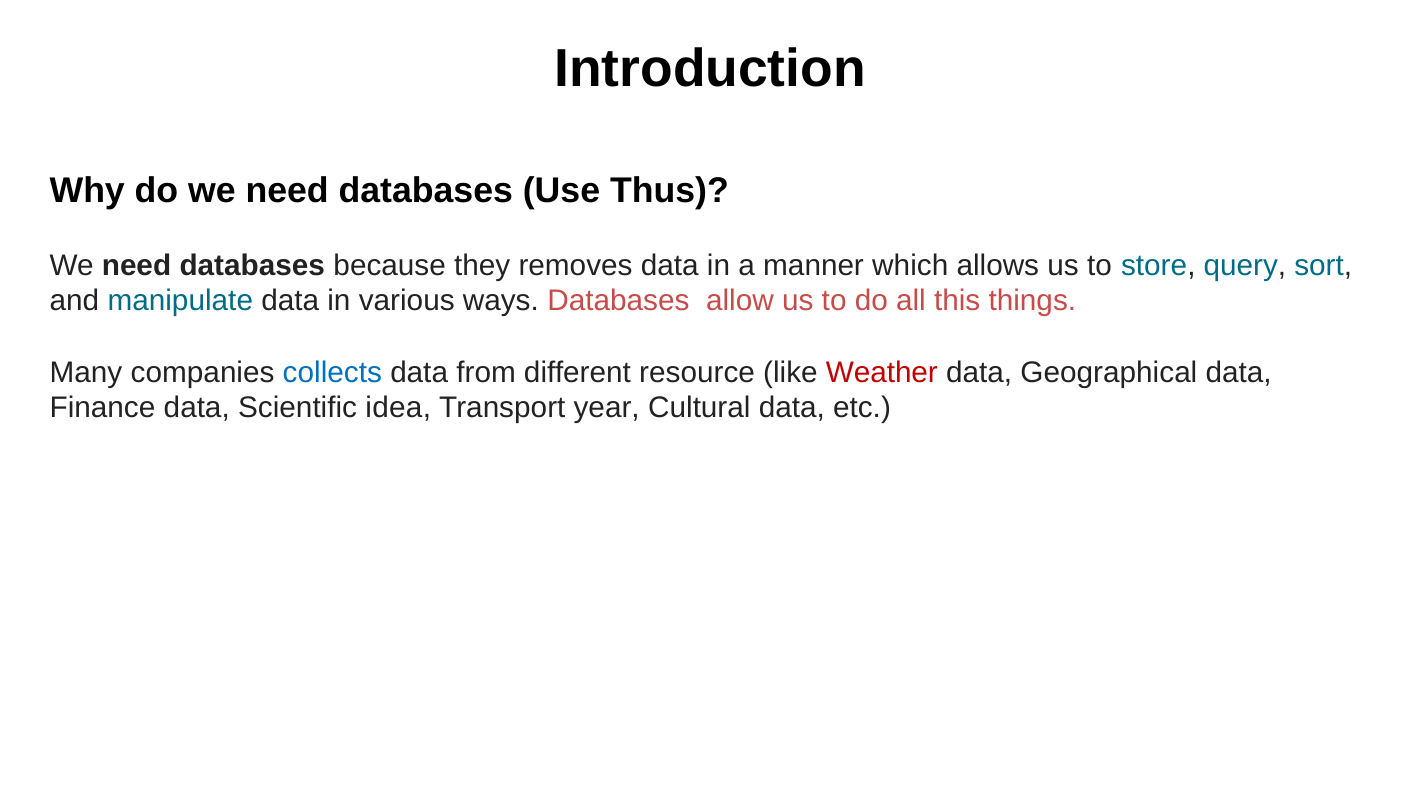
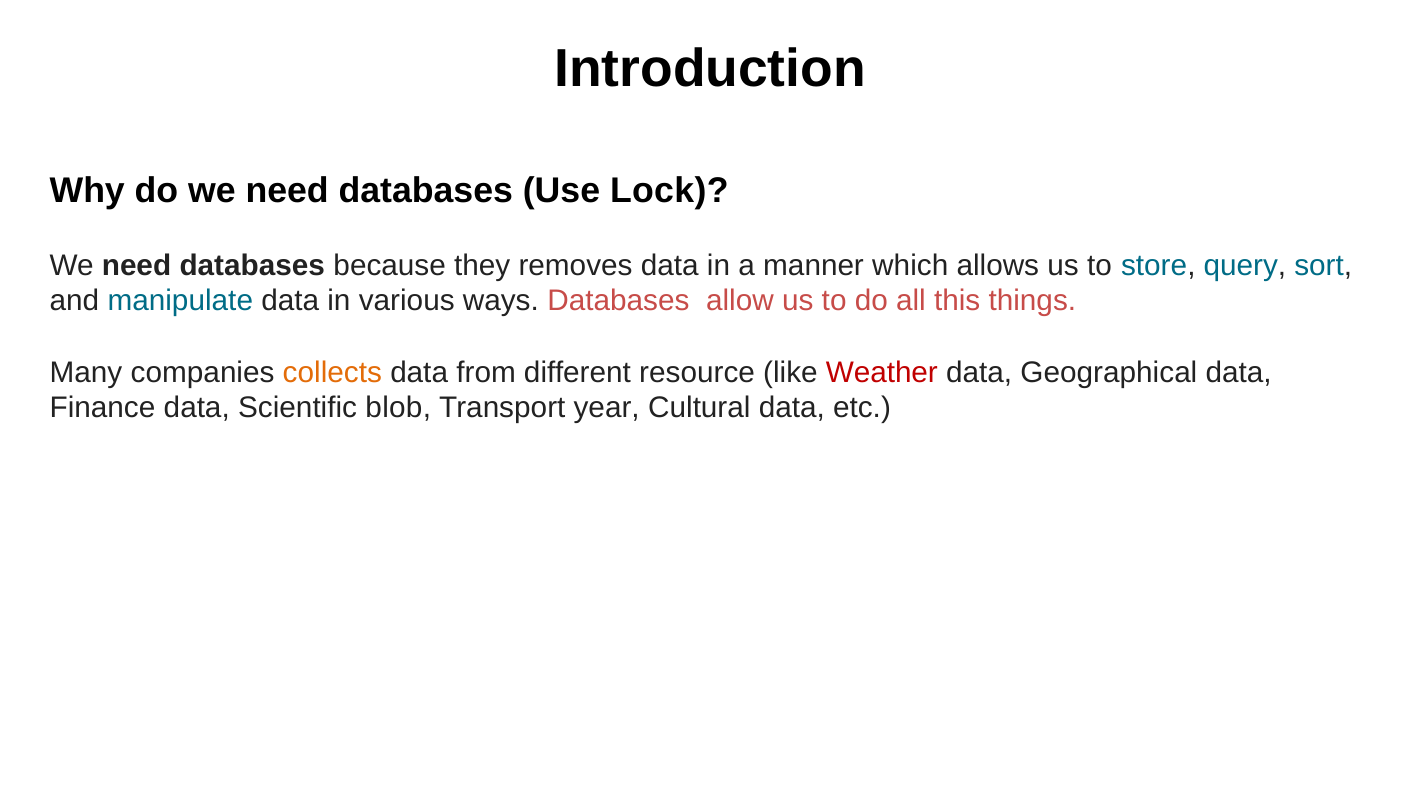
Thus: Thus -> Lock (669, 191)
collects colour: blue -> orange (332, 372)
idea: idea -> blob (398, 408)
